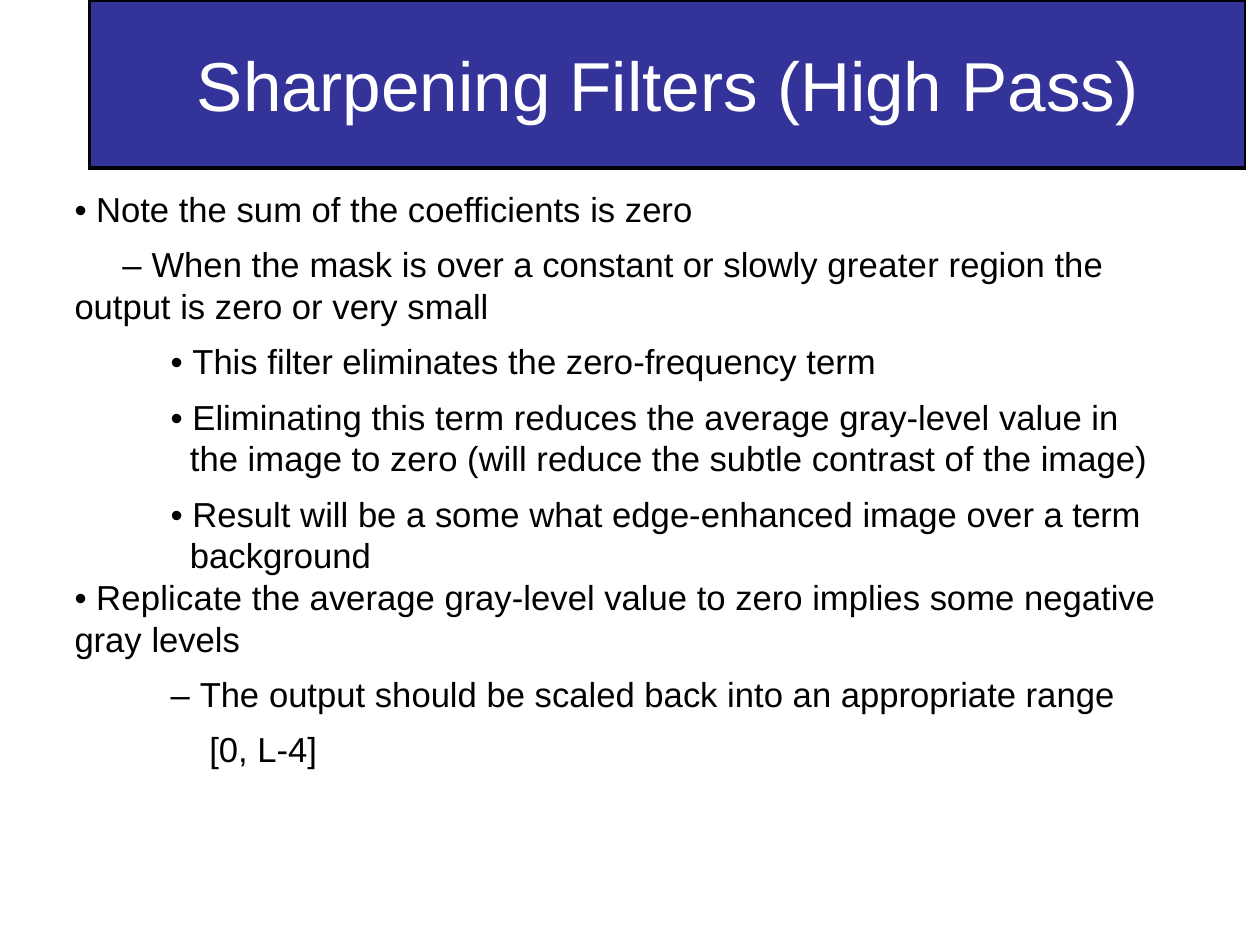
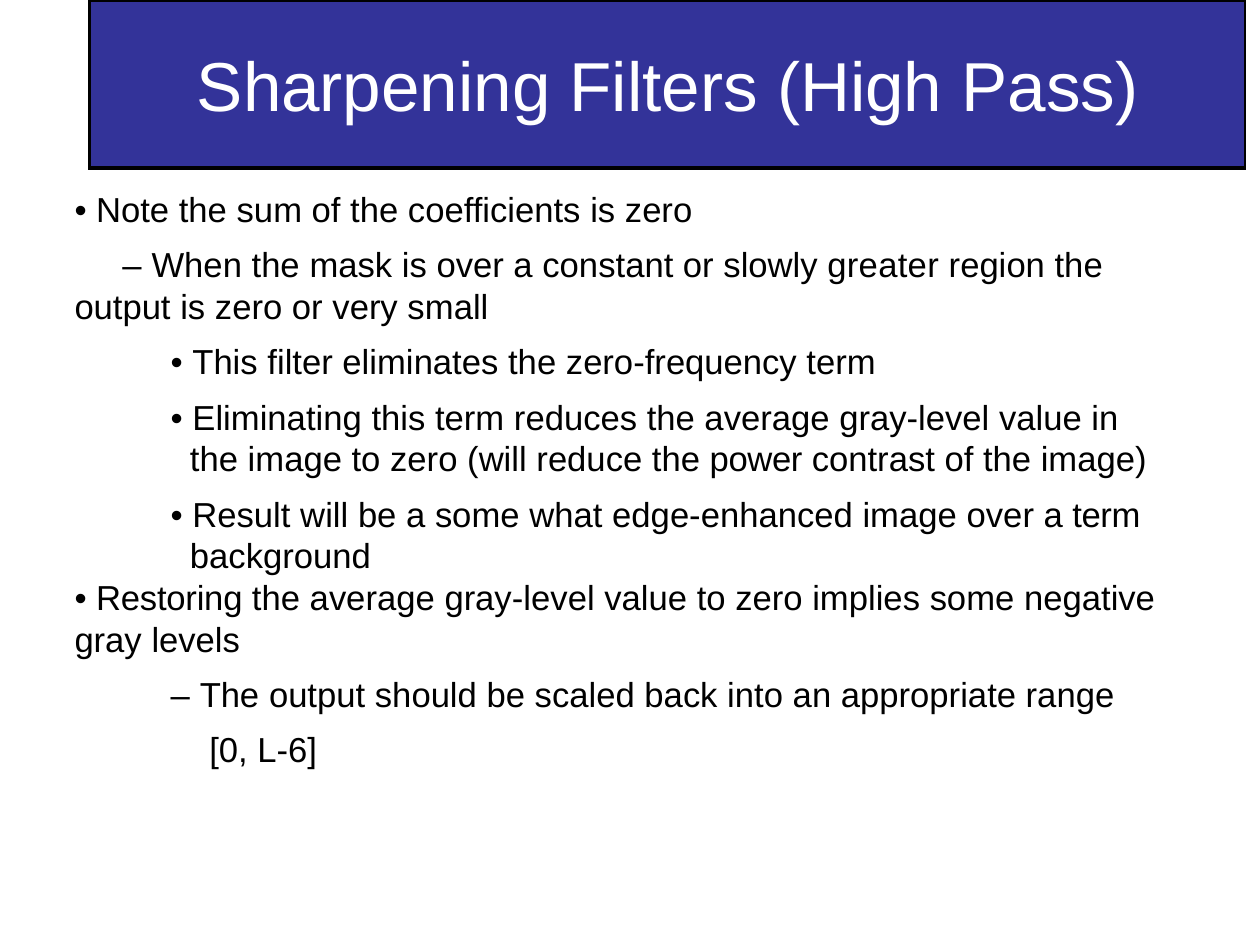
subtle: subtle -> power (756, 460)
Replicate: Replicate -> Restoring (169, 599)
L-4: L-4 -> L-6 (287, 751)
